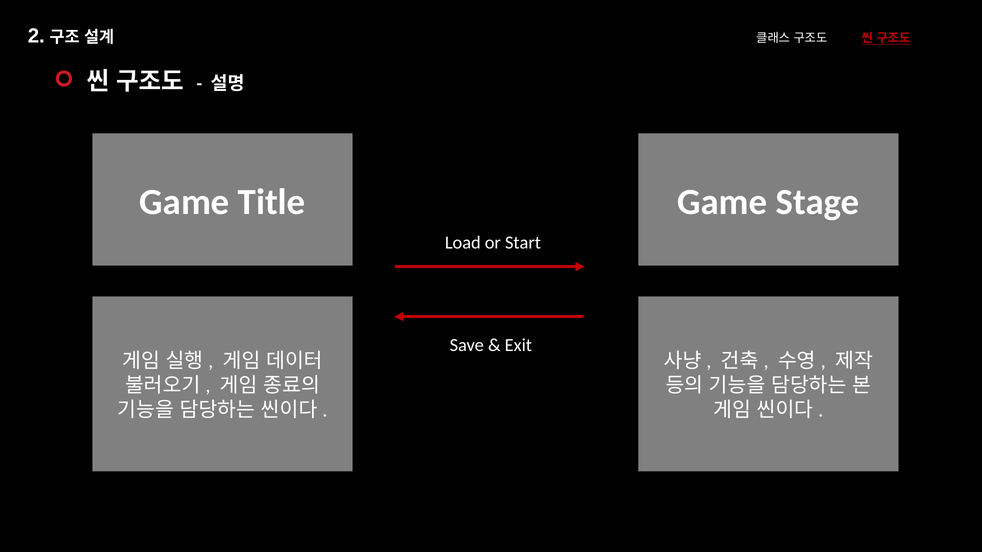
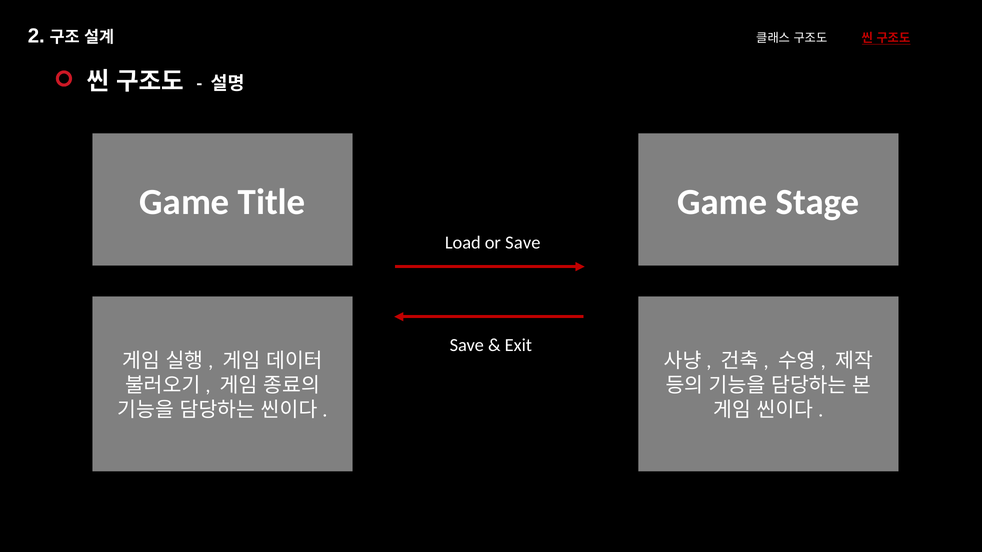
or Start: Start -> Save (523, 243)
